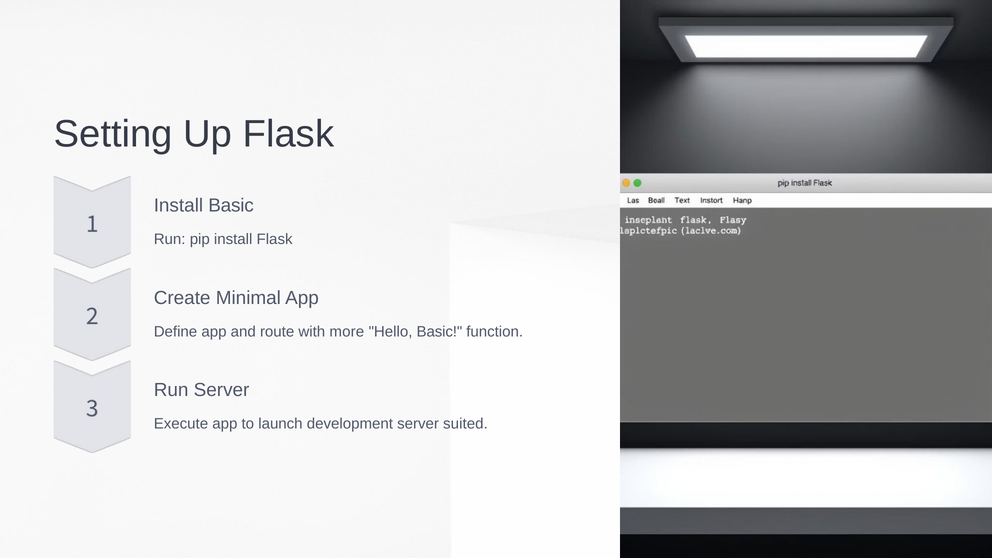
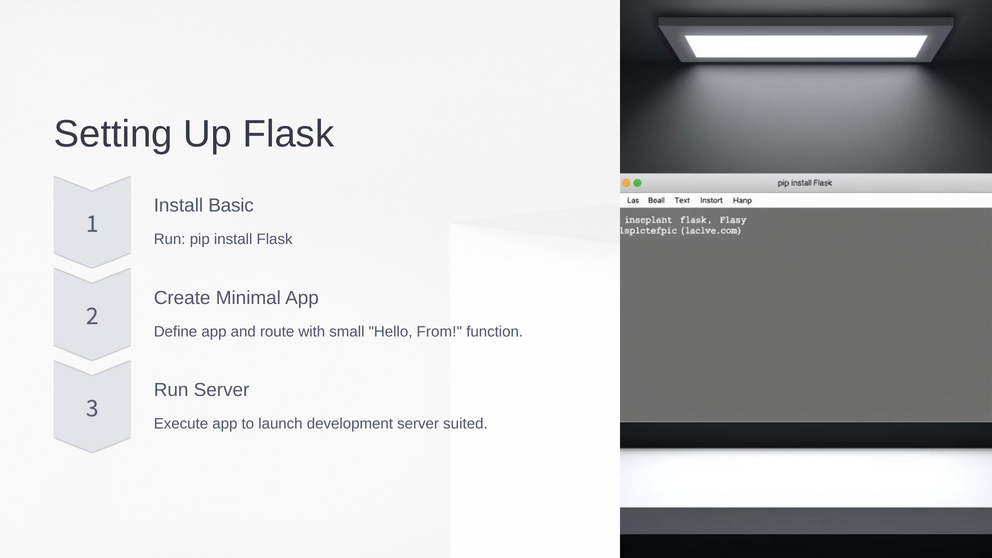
more: more -> small (347, 332)
Hello Basic: Basic -> From (439, 332)
